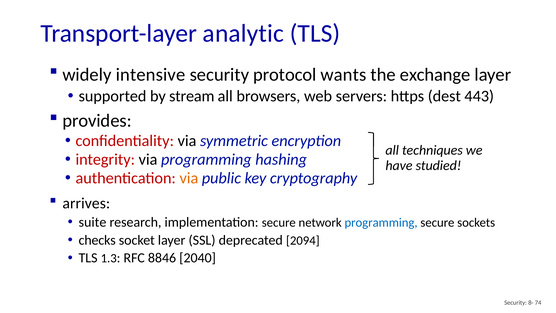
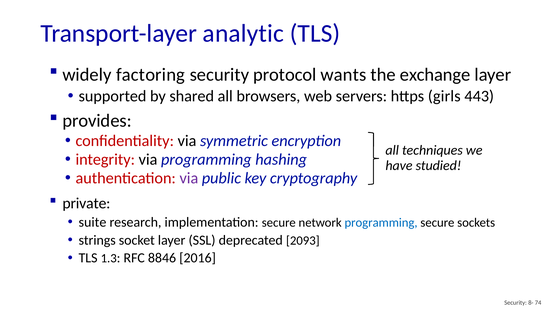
intensive: intensive -> factoring (151, 75)
stream: stream -> shared (192, 96)
dest: dest -> girls (444, 96)
via colour: orange -> purple (189, 178)
arrives: arrives -> private (86, 203)
checks: checks -> strings (97, 240)
2094: 2094 -> 2093 (303, 240)
2040: 2040 -> 2016 (198, 258)
